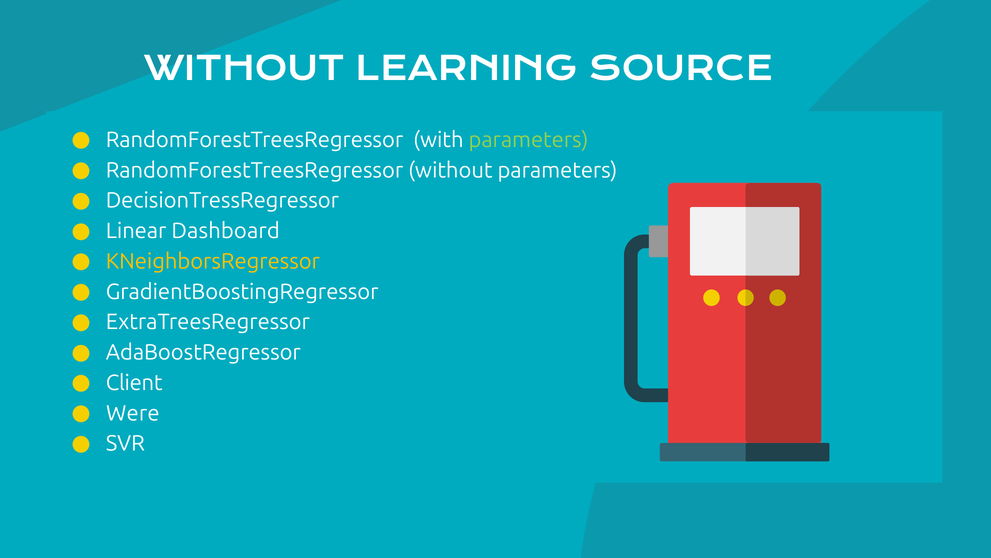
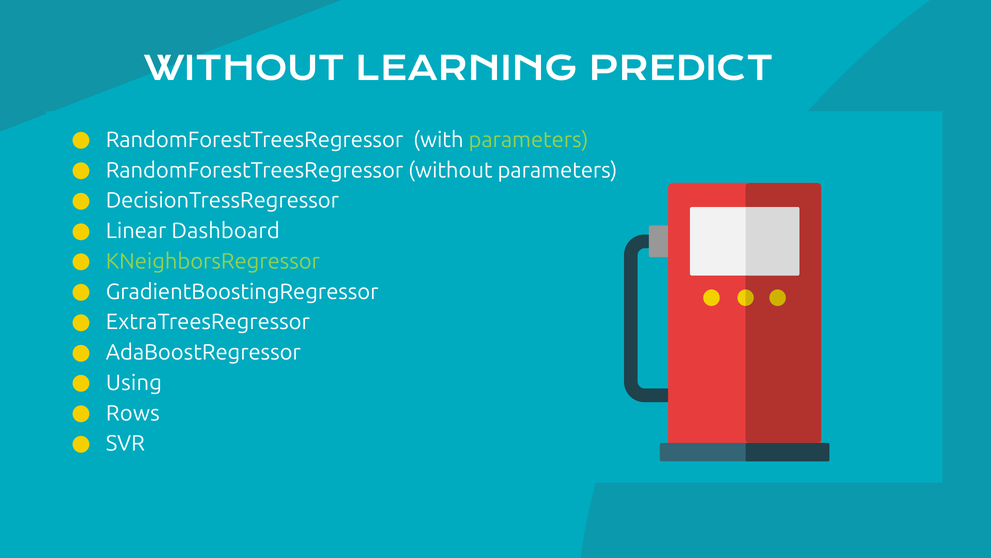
SOURCE: SOURCE -> PREDICT (681, 69)
KNeighborsRegressor colour: yellow -> light green (213, 261)
Client: Client -> Using (134, 383)
Were: Were -> Rows (133, 413)
